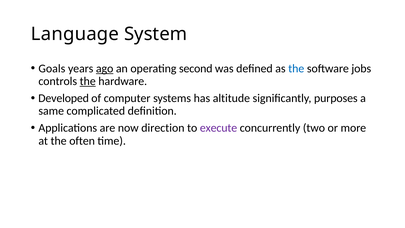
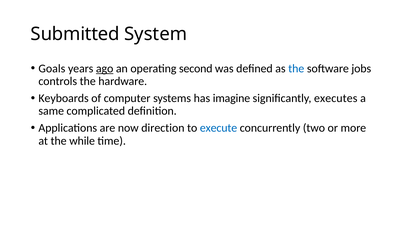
Language: Language -> Submitted (75, 34)
the underline: present -> none (88, 81)
Developed: Developed -> Keyboards (64, 98)
altitude: altitude -> imagine (231, 98)
purposes: purposes -> executes (336, 98)
execute colour: purple -> blue (219, 128)
often: often -> while (82, 141)
